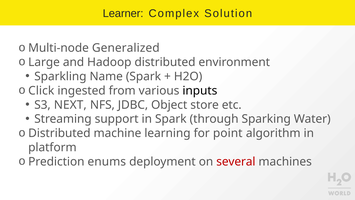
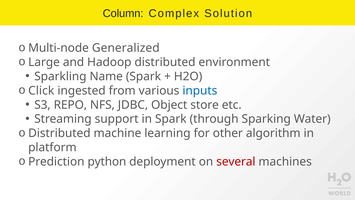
Learner: Learner -> Column (123, 14)
inputs colour: black -> blue (200, 90)
NEXT: NEXT -> REPO (70, 105)
point: point -> other (228, 133)
enums: enums -> python (107, 161)
